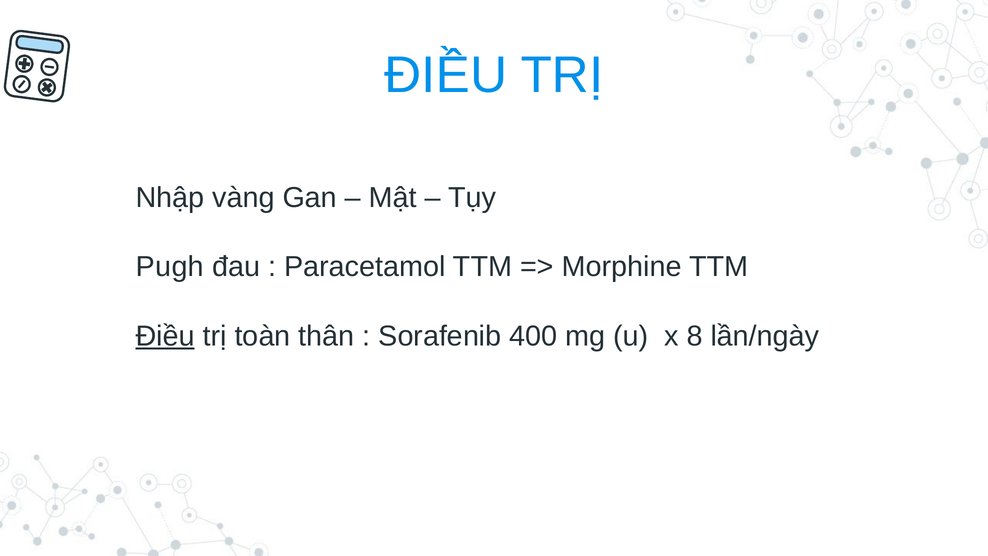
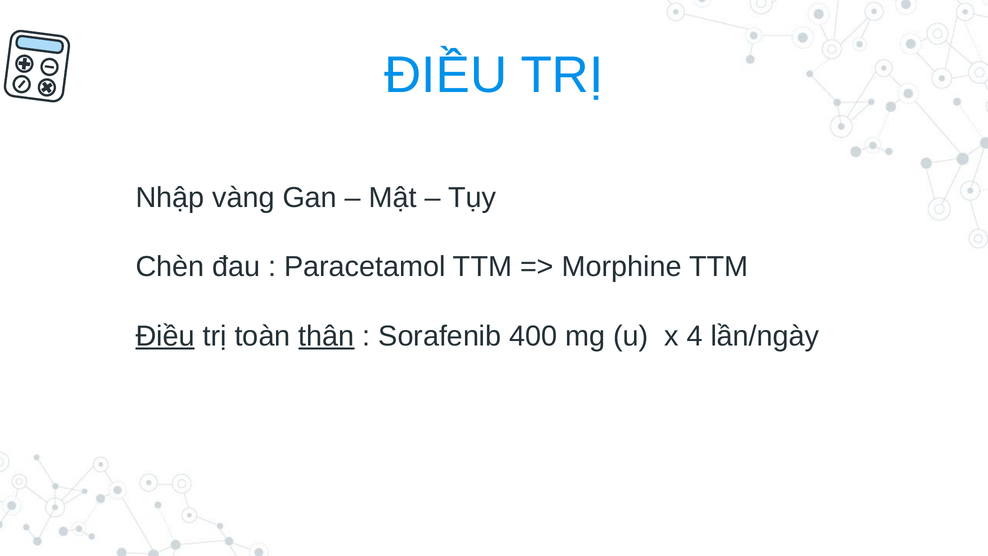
Pugh: Pugh -> Chèn (170, 267)
thân underline: none -> present (326, 336)
8: 8 -> 4 (695, 336)
